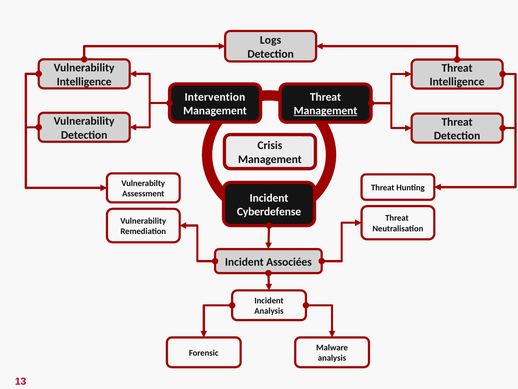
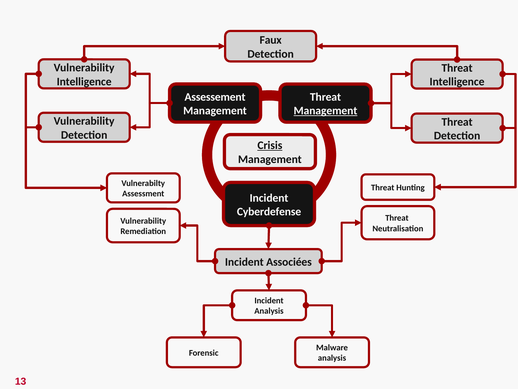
Logs: Logs -> Faux (271, 40)
Intervention: Intervention -> Assessement (215, 97)
Crisis underline: none -> present (270, 145)
